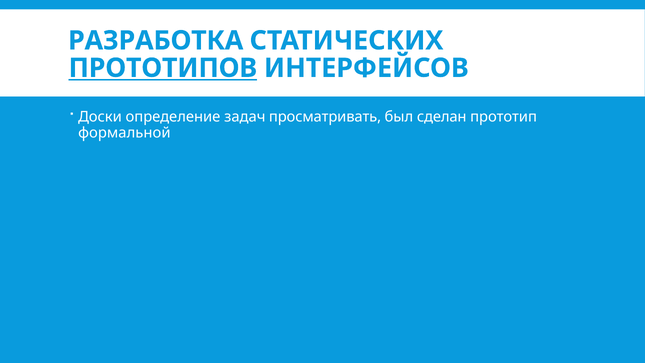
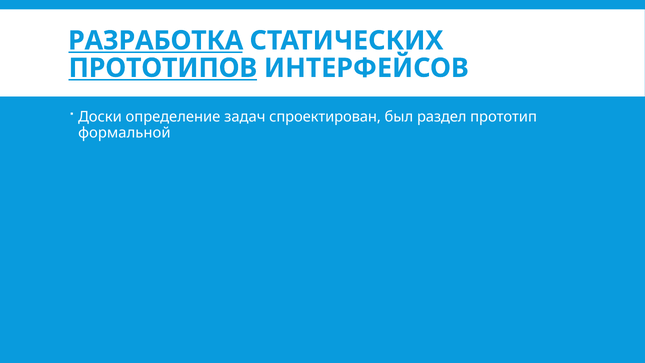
РАЗРАБОТКА underline: none -> present (156, 41)
просматривать: просматривать -> спроектирован (325, 117)
сделан: сделан -> раздел (442, 117)
